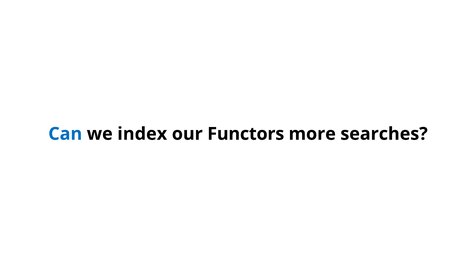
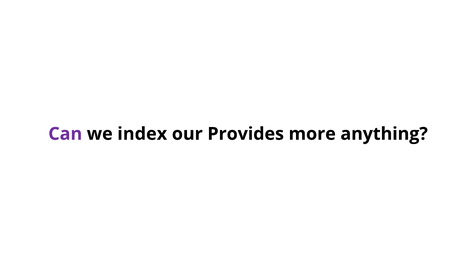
Can colour: blue -> purple (65, 134)
Functors: Functors -> Provides (246, 134)
searches: searches -> anything (384, 134)
